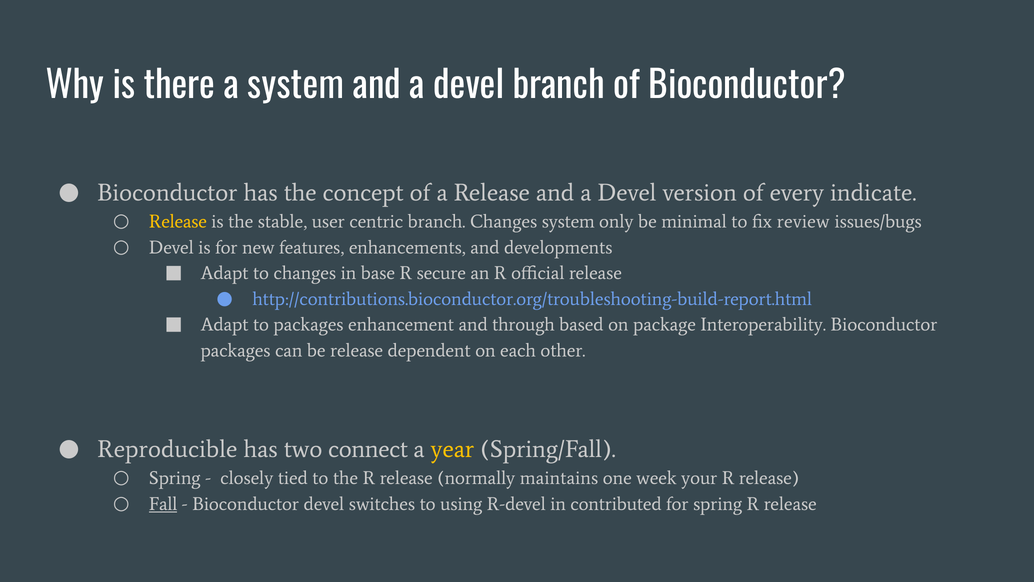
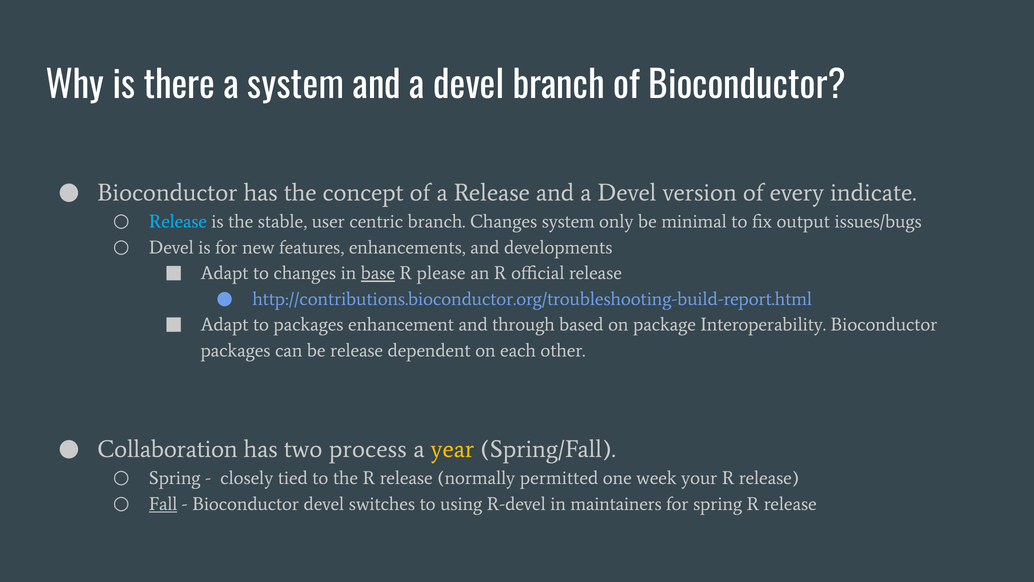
Release colour: yellow -> light blue (178, 221)
review: review -> output (803, 221)
base underline: none -> present (378, 273)
secure: secure -> please (441, 273)
Reproducible: Reproducible -> Collaboration (167, 449)
connect: connect -> process (368, 449)
maintains: maintains -> permitted (559, 478)
contributed: contributed -> maintainers (616, 504)
